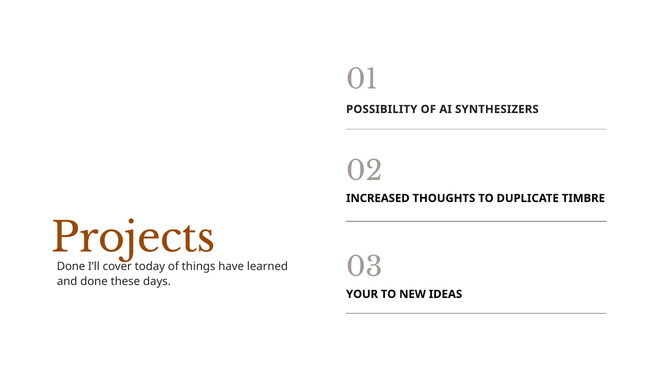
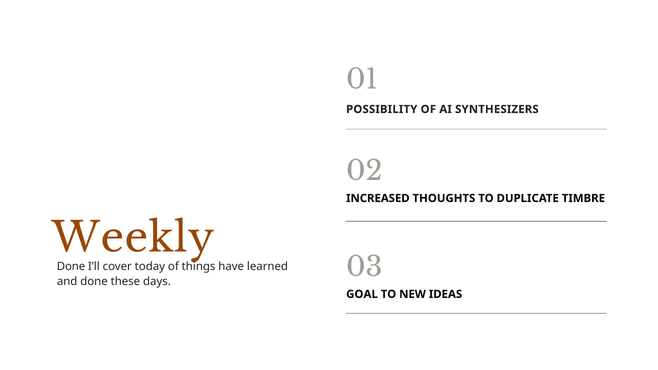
Projects: Projects -> Weekly (133, 238)
YOUR: YOUR -> GOAL (362, 294)
